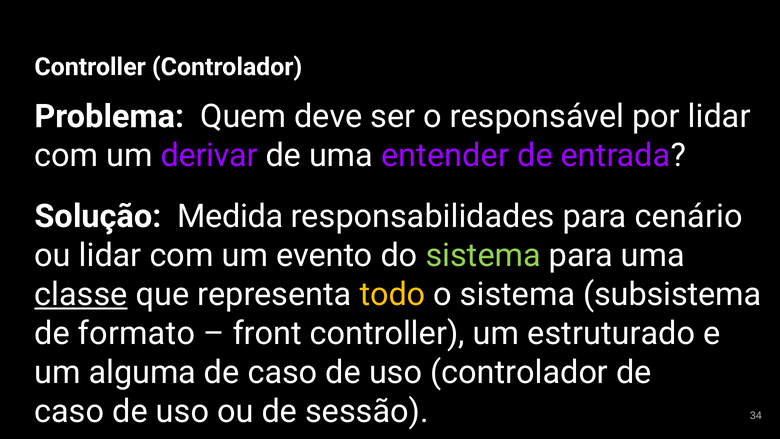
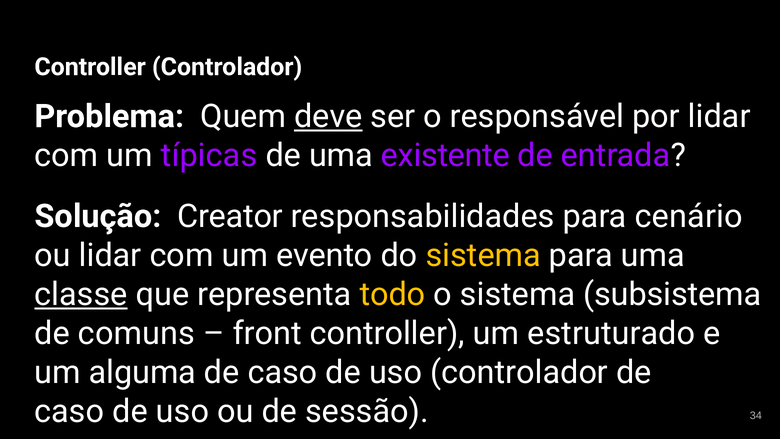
deve underline: none -> present (328, 116)
derivar: derivar -> típicas (209, 155)
entender: entender -> existente (445, 155)
Medida: Medida -> Creator (230, 216)
sistema colour: light green -> yellow (483, 255)
formato: formato -> comuns (137, 333)
